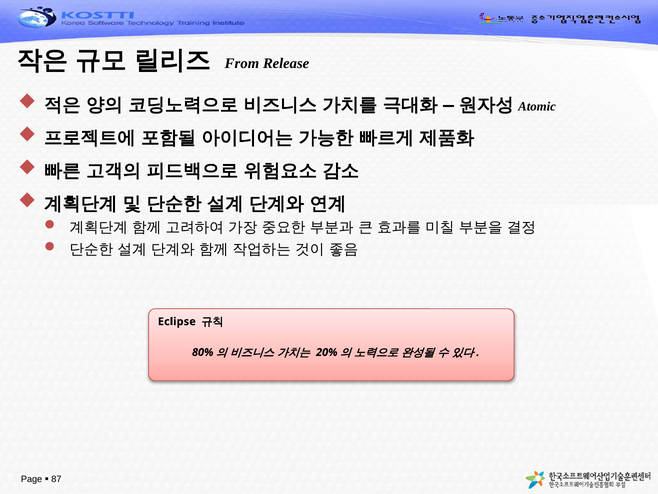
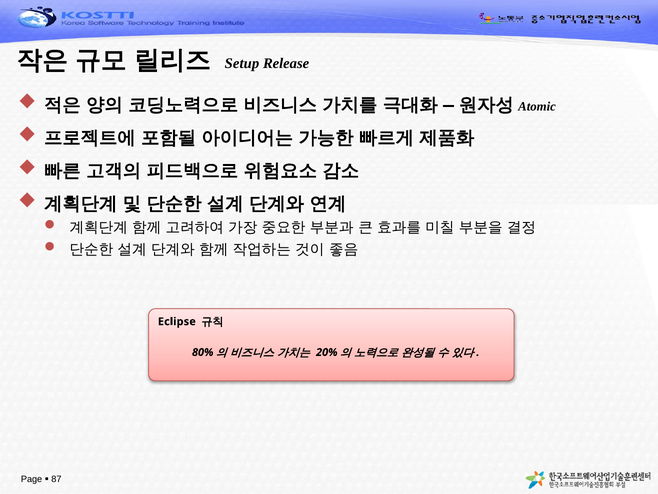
From: From -> Setup (242, 64)
